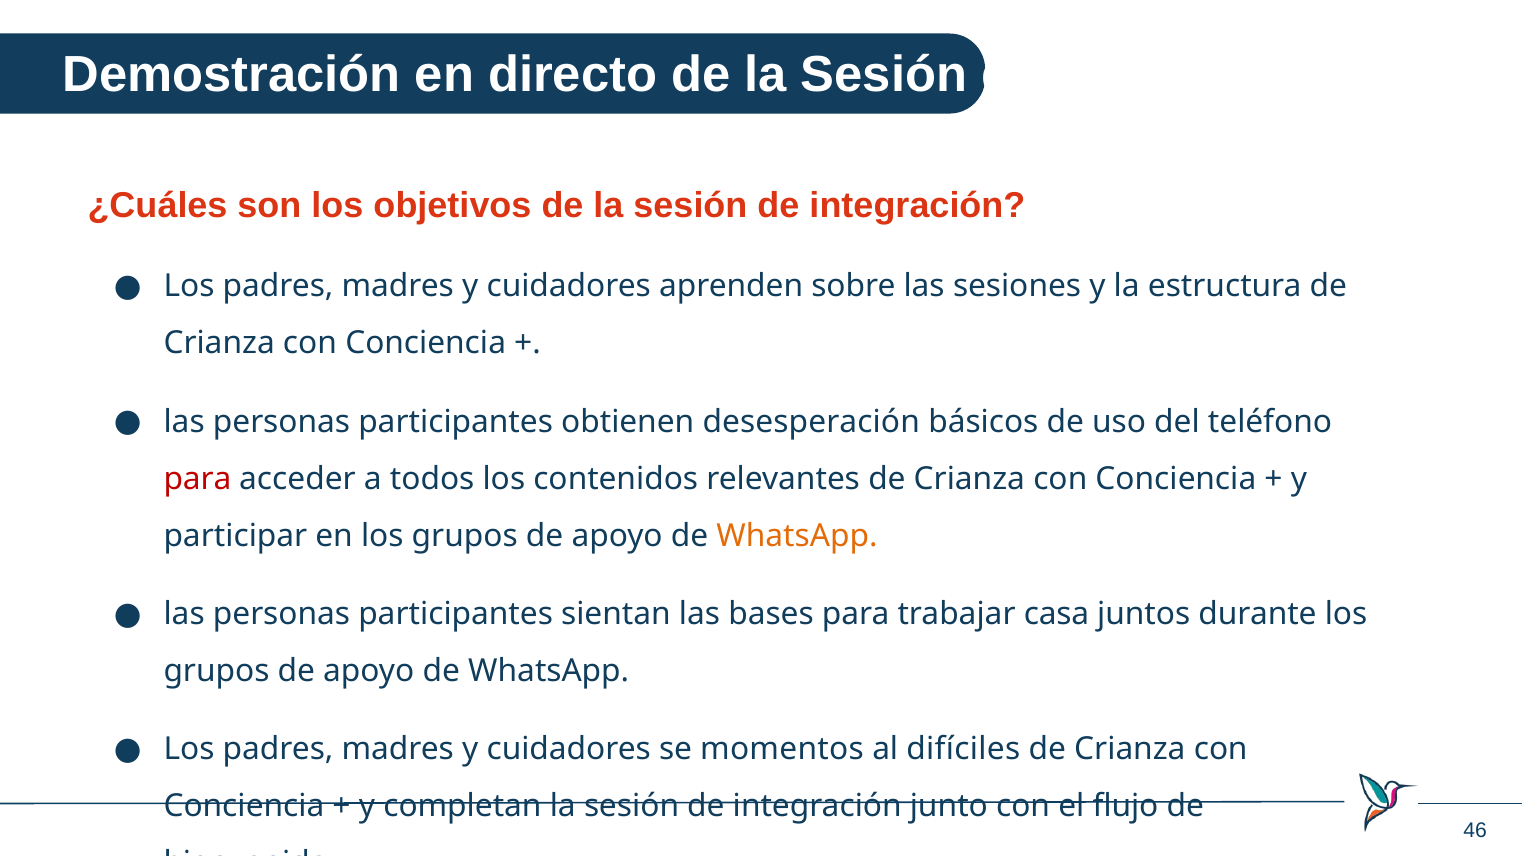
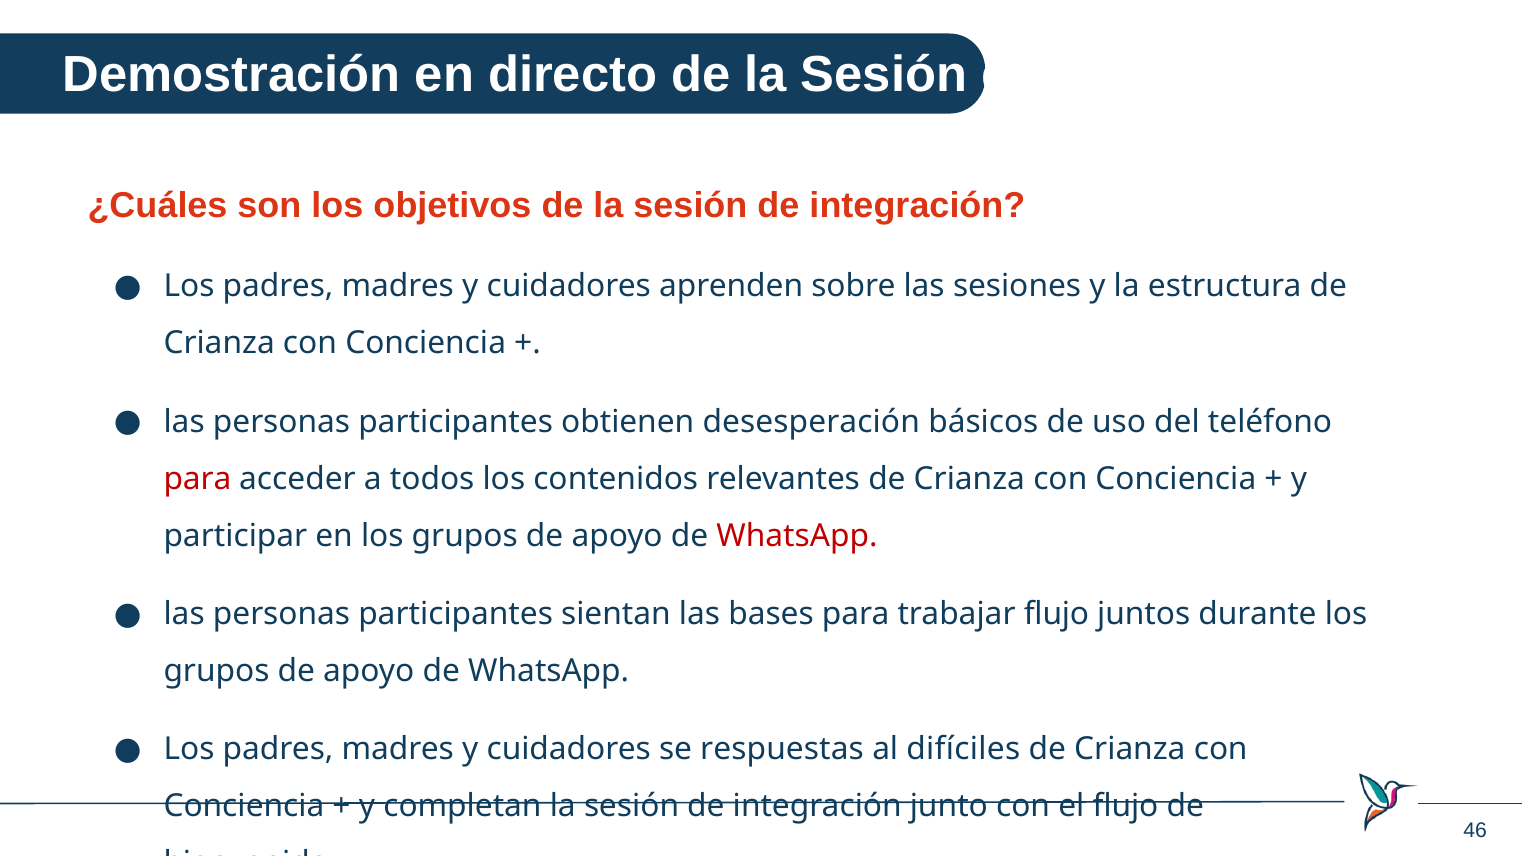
WhatsApp colour: orange -> red (797, 536)
trabajar casa: casa -> flujo (1056, 614)
momentos: momentos -> respuestas (782, 749)
